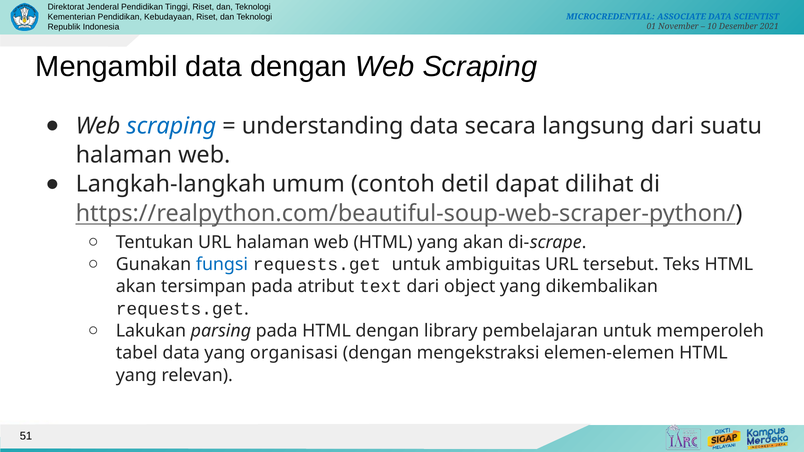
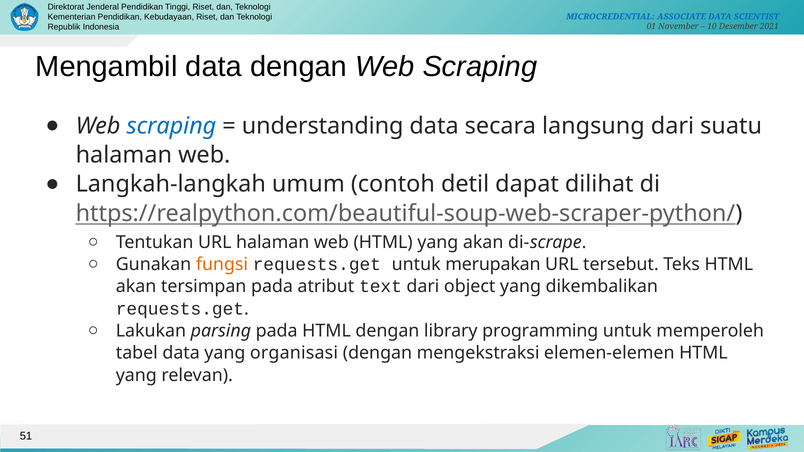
fungsi colour: blue -> orange (222, 265)
ambiguitas: ambiguitas -> merupakan (493, 265)
pembelajaran: pembelajaran -> programming (540, 331)
